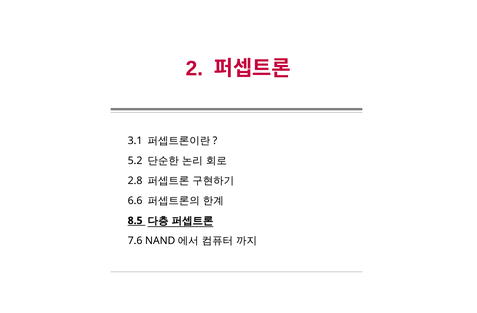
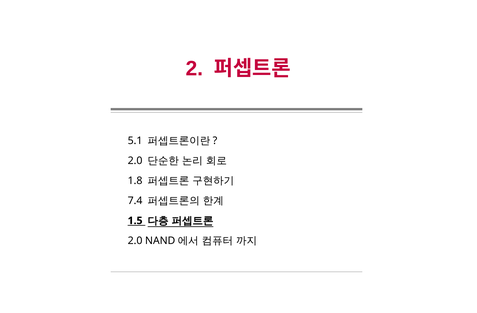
3.1: 3.1 -> 5.1 (135, 141)
5.2: 5.2 -> 2.0 (135, 161)
2.8: 2.8 -> 1.8 (135, 181)
6.6: 6.6 -> 7.4 (135, 201)
8.5: 8.5 -> 1.5 (135, 221)
7.6: 7.6 -> 2.0 (135, 241)
